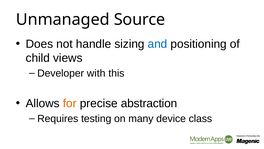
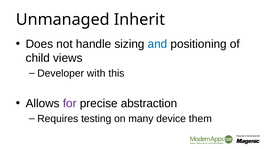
Source: Source -> Inherit (140, 19)
for colour: orange -> purple (70, 103)
class: class -> them (200, 118)
